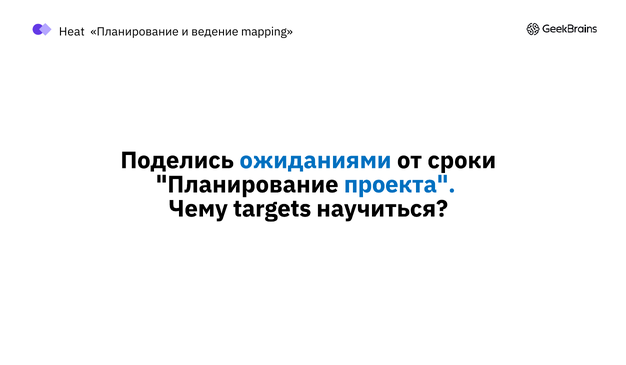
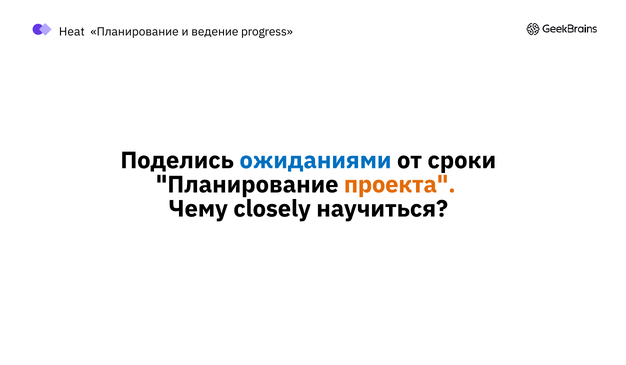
mapping: mapping -> progress (267, 32)
проекта colour: blue -> orange (400, 185)
targets: targets -> closely (272, 209)
